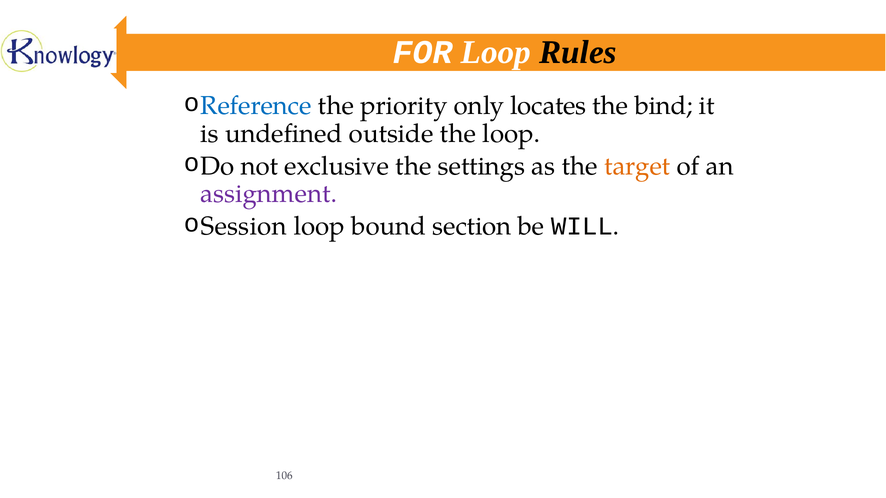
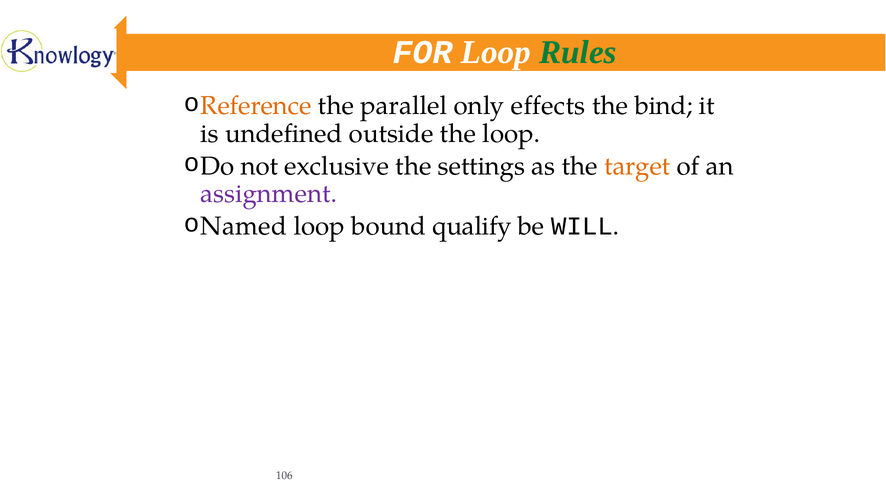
Rules colour: black -> green (578, 52)
Reference colour: blue -> orange (256, 106)
priority: priority -> parallel (404, 106)
locates: locates -> effects (548, 106)
Session: Session -> Named (244, 227)
section: section -> qualify (472, 227)
